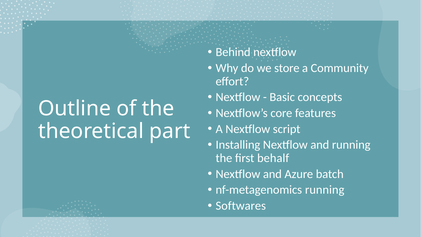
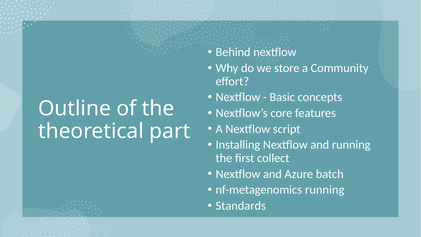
behalf: behalf -> collect (273, 158)
Softwares: Softwares -> Standards (241, 206)
